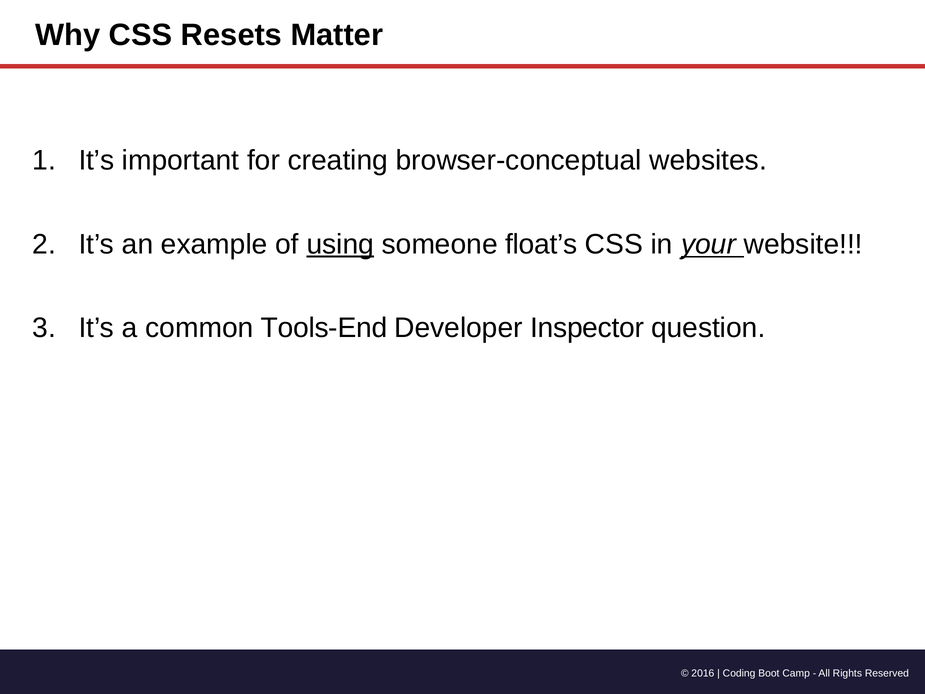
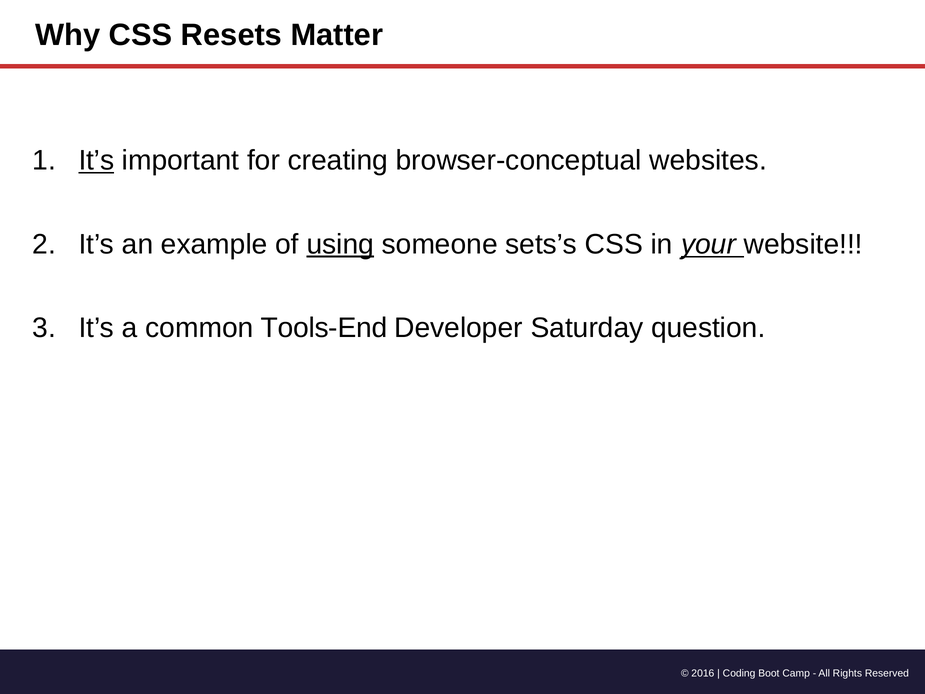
It’s underline: none -> present (96, 160)
float’s: float’s -> sets’s (541, 244)
Inspector: Inspector -> Saturday (587, 328)
